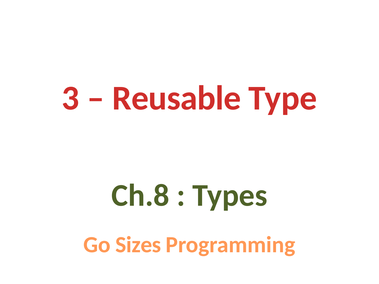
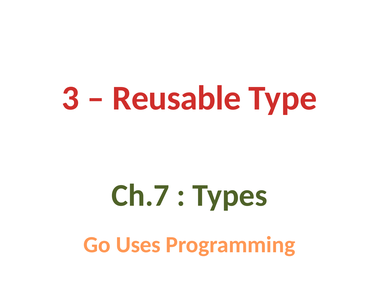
Ch.8: Ch.8 -> Ch.7 (140, 196)
Sizes: Sizes -> Uses (138, 245)
